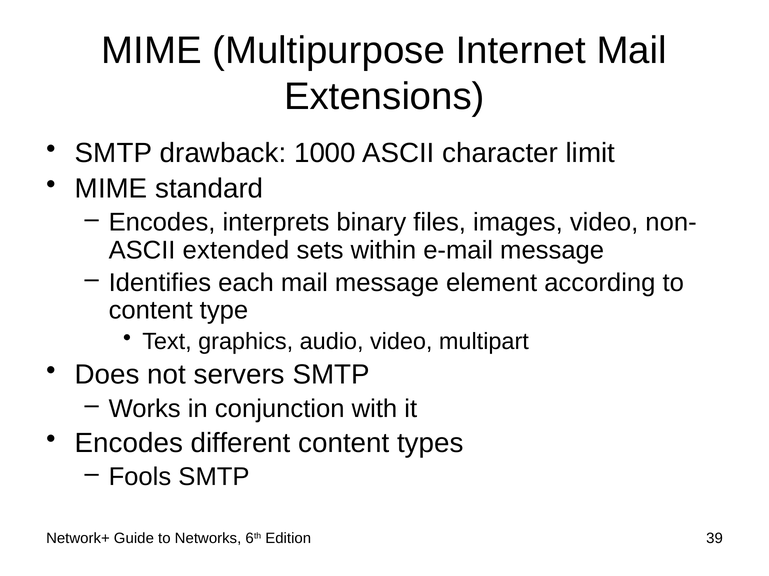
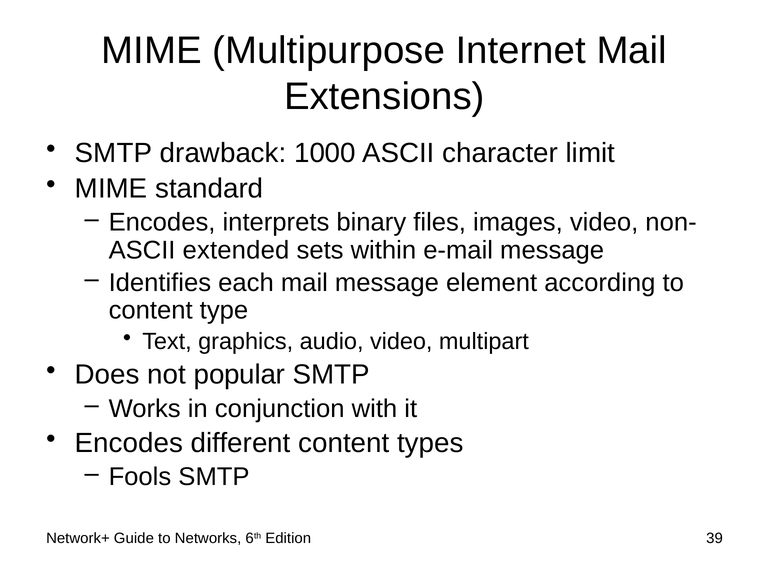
servers: servers -> popular (239, 375)
